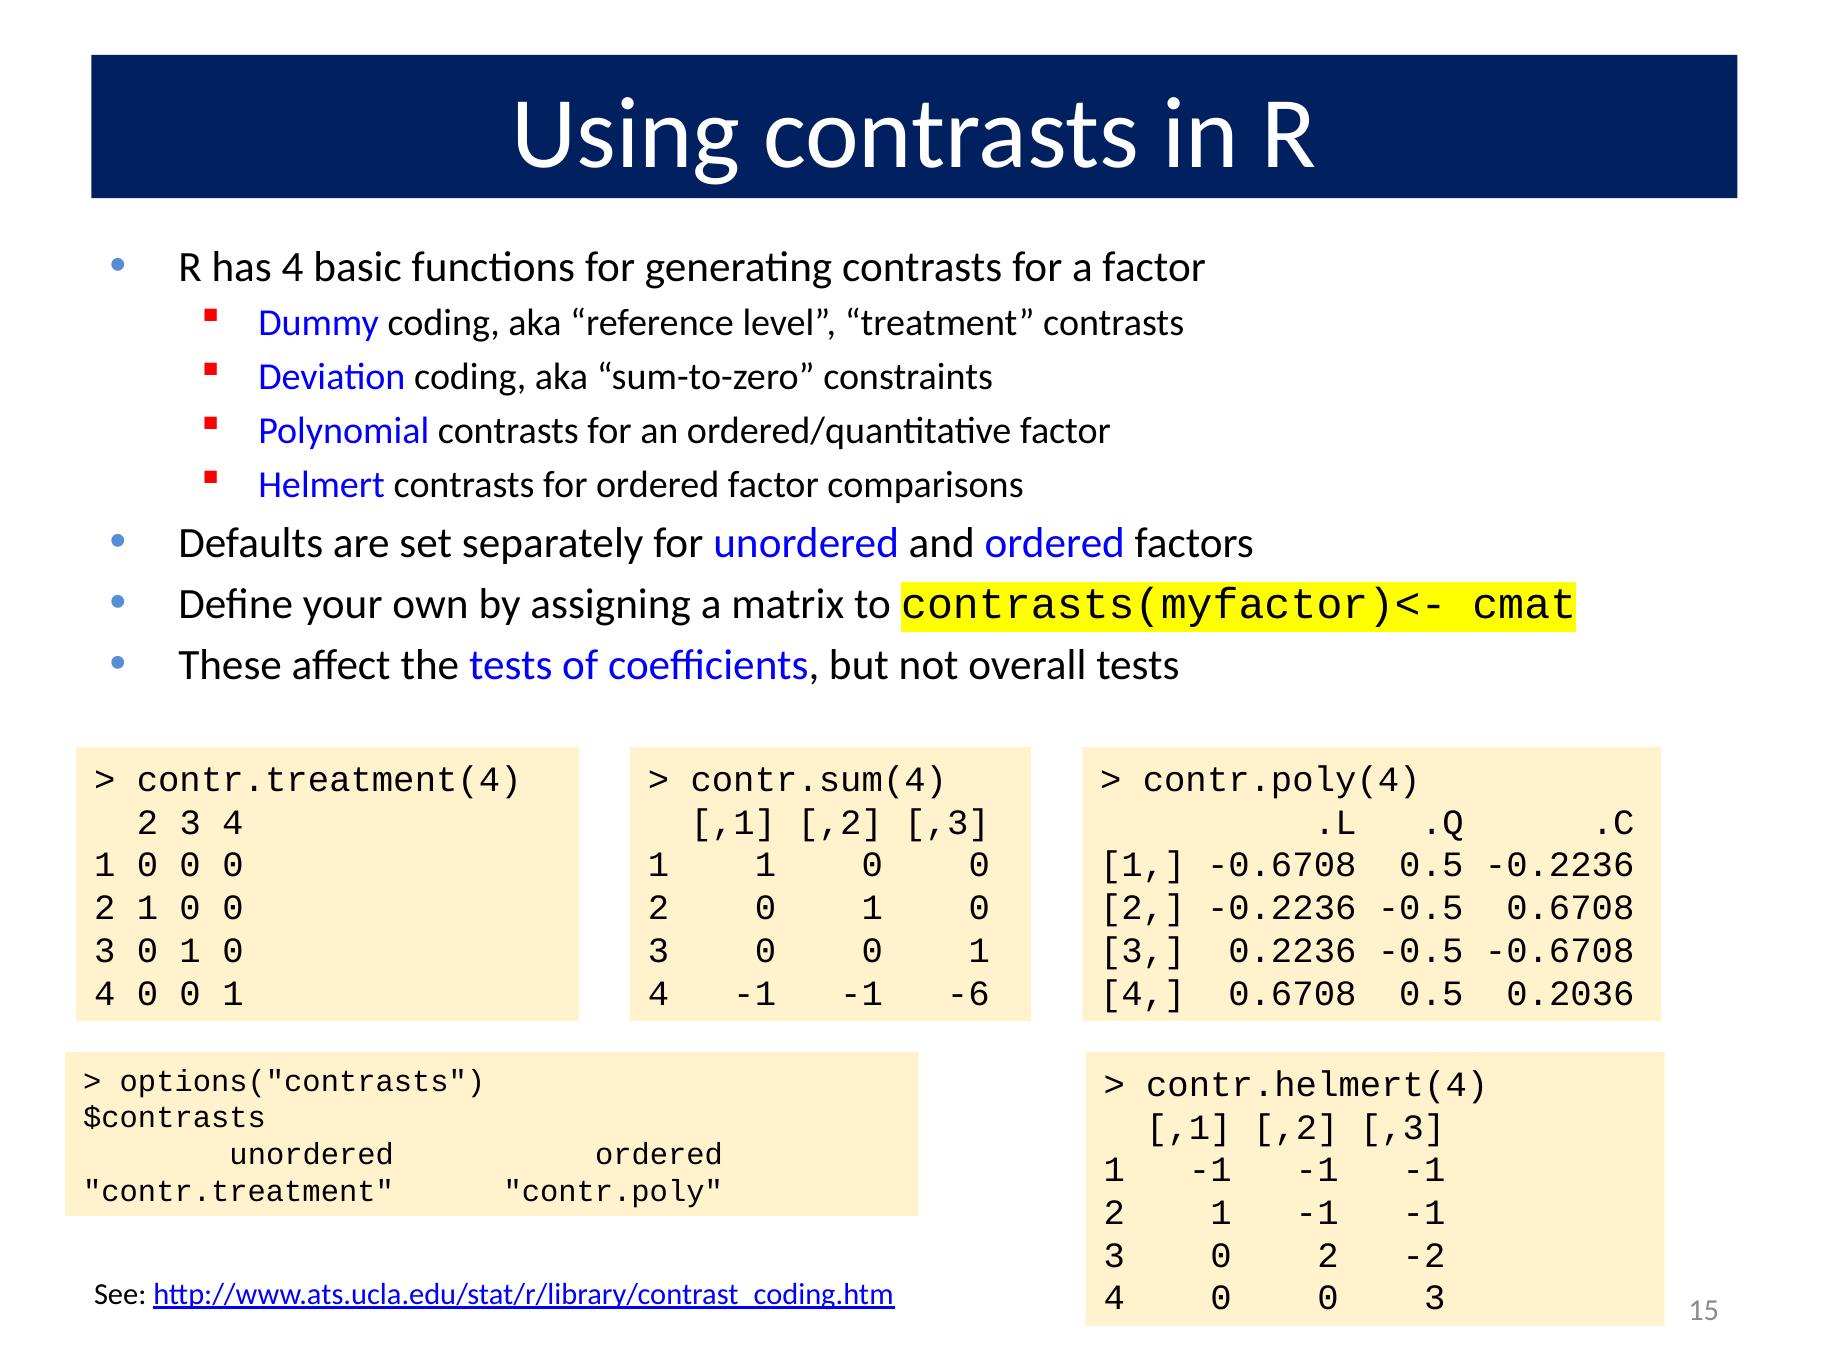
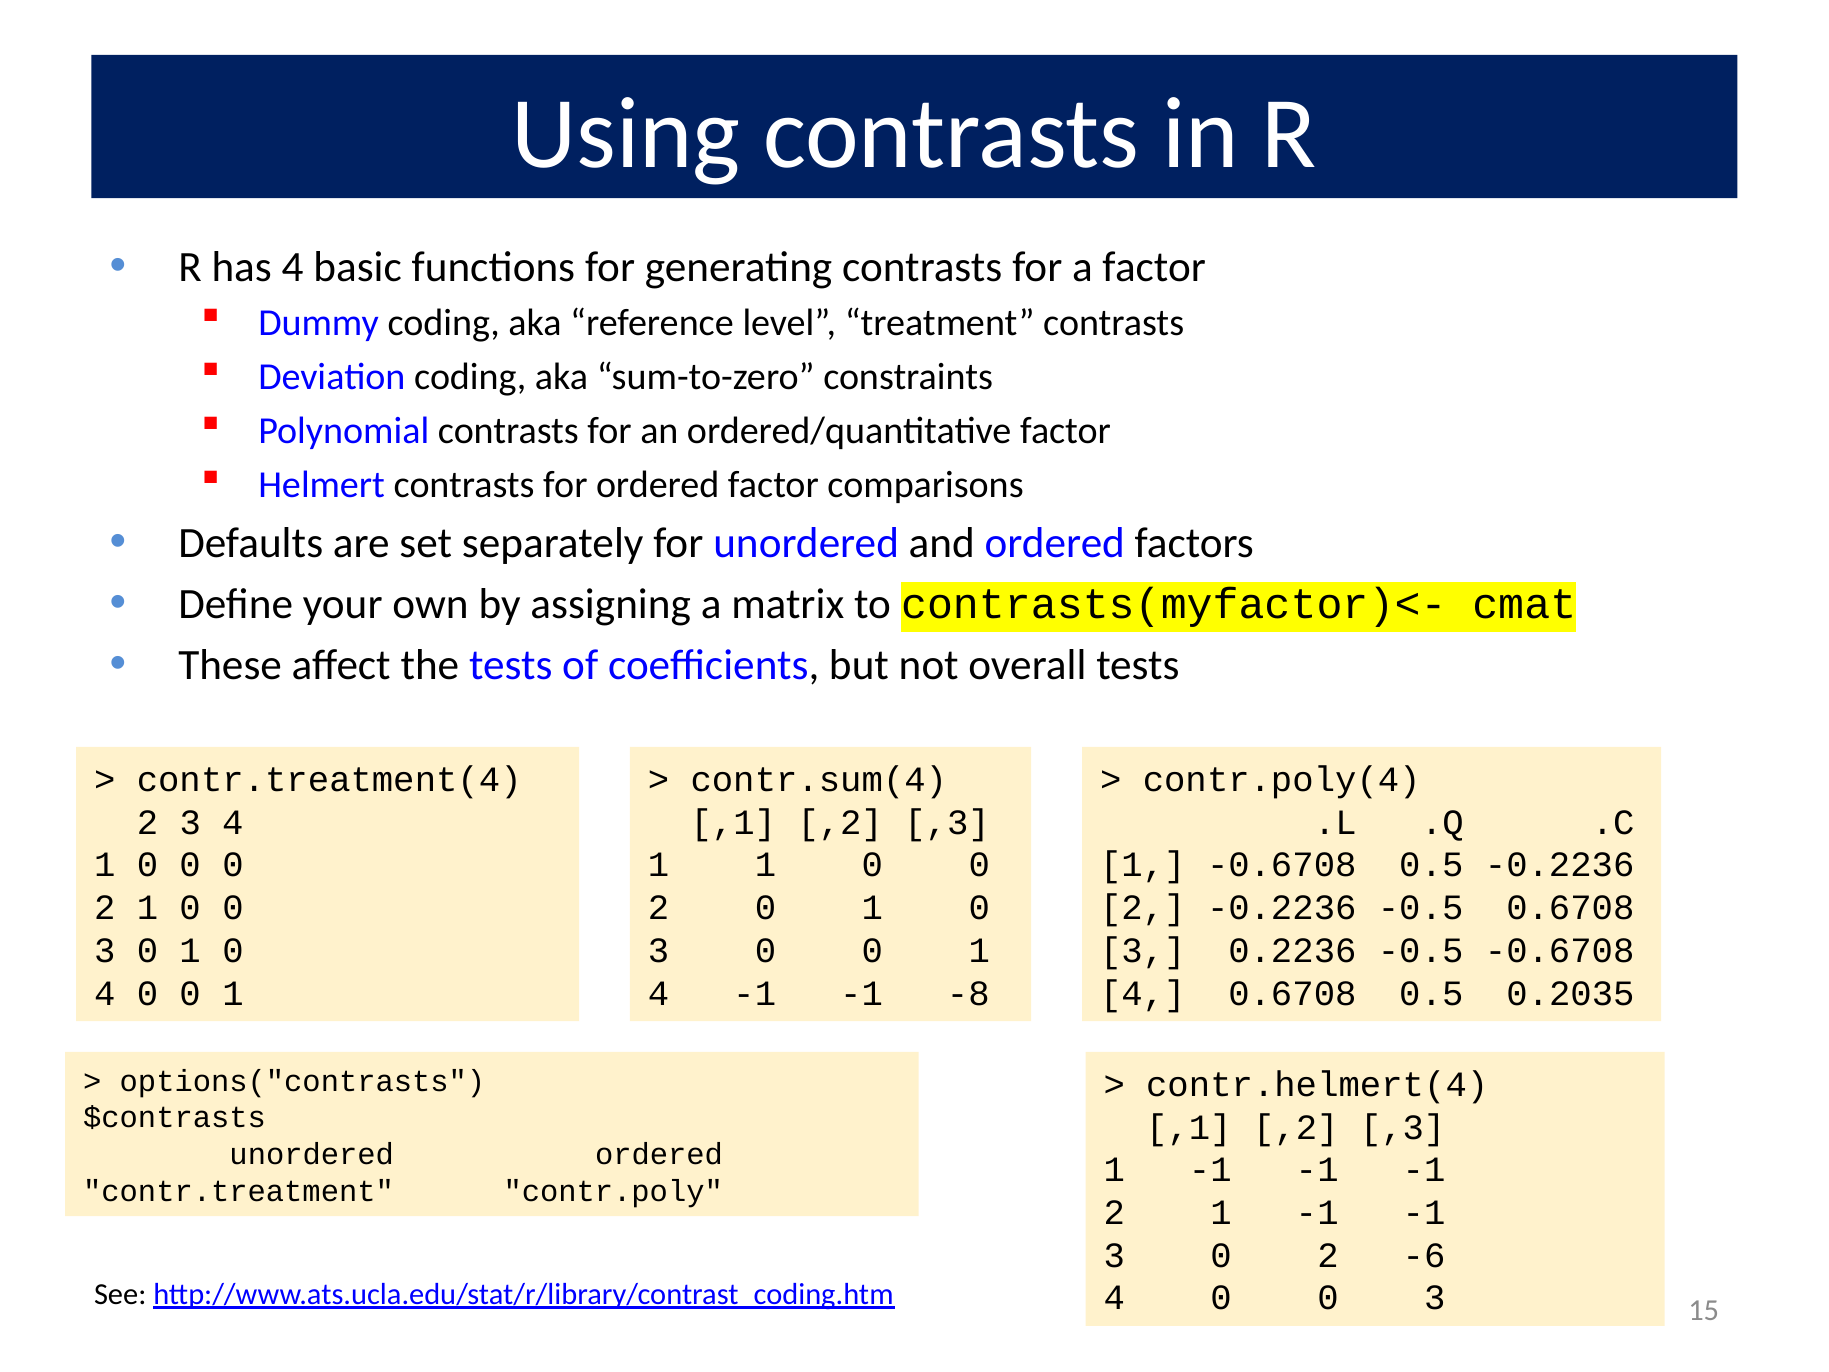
-6: -6 -> -8 (968, 993)
0.2036: 0.2036 -> 0.2035 (1570, 993)
-2: -2 -> -6 (1424, 1255)
